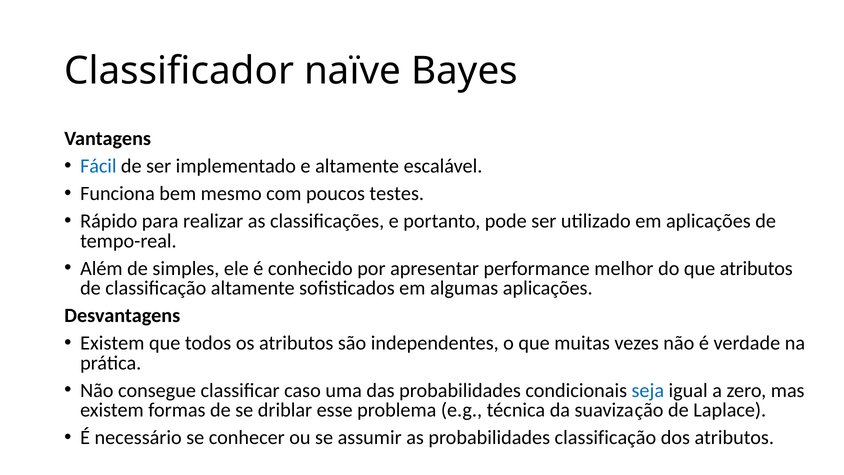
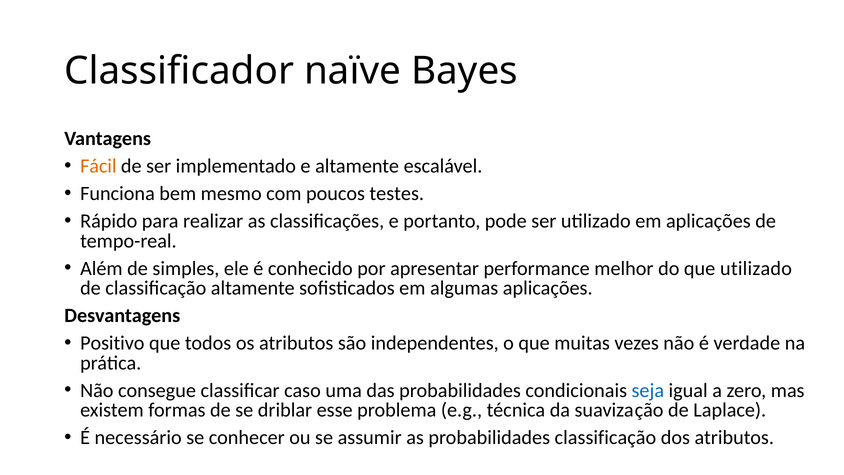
Fácil colour: blue -> orange (98, 166)
que atributos: atributos -> utilizado (756, 268)
Existem: Existem -> Positivo (112, 343)
